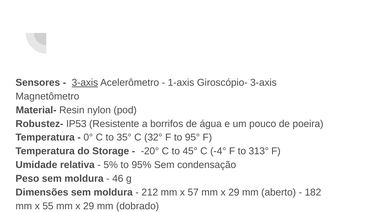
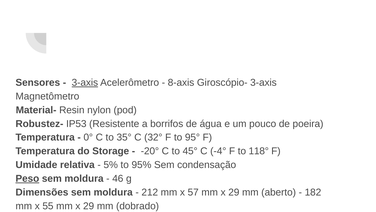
1-axis: 1-axis -> 8-axis (181, 82)
313°: 313° -> 118° (259, 151)
Peso underline: none -> present (27, 178)
